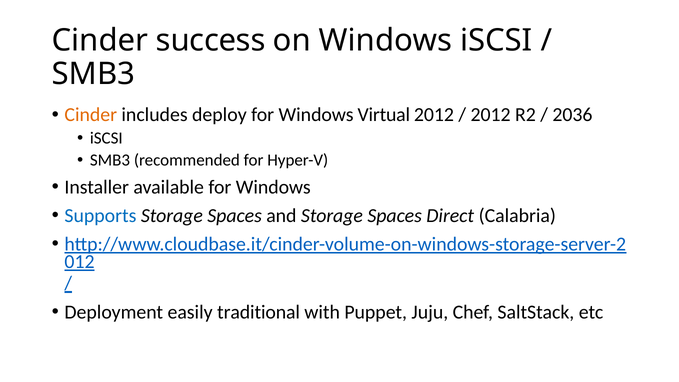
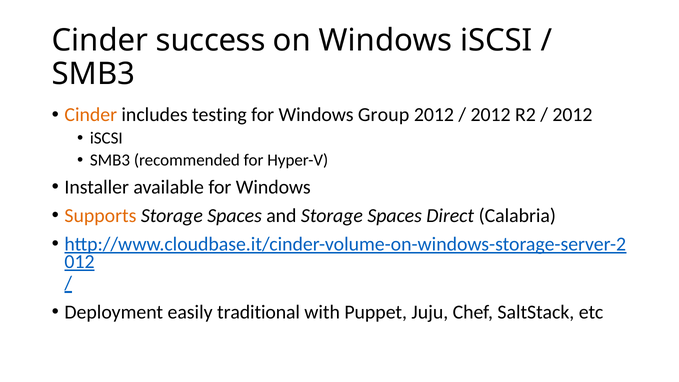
deploy: deploy -> testing (219, 115)
Virtual: Virtual -> Group (384, 115)
2036: 2036 -> 2012 (572, 115)
Supports colour: blue -> orange (100, 215)
